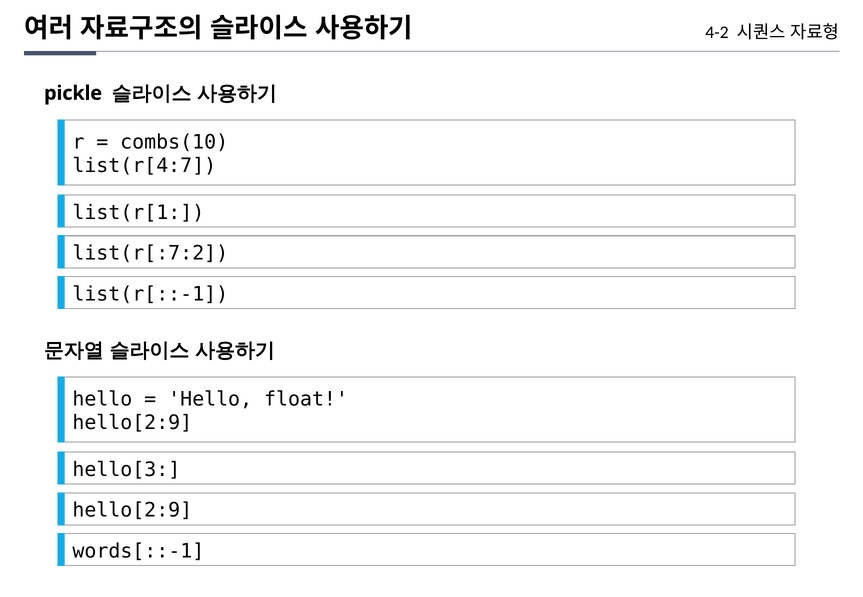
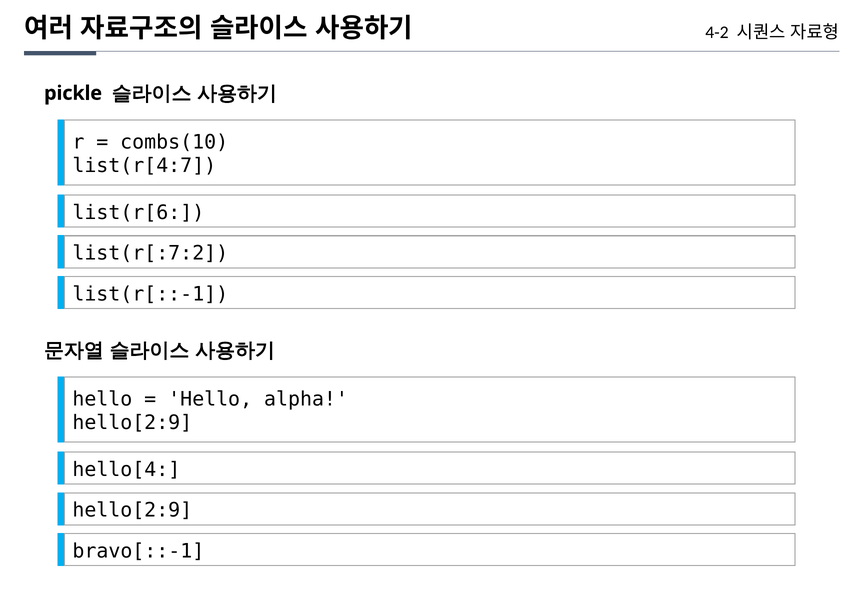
list(r[1: list(r[1 -> list(r[6 (138, 213)
float: float -> alpha (306, 399)
hello[3: hello[3 -> hello[4 (126, 470)
words[::-1: words[::-1 -> bravo[::-1 (138, 551)
